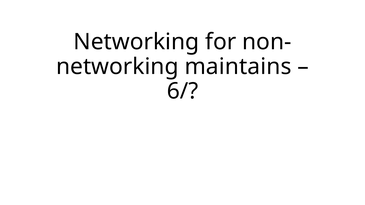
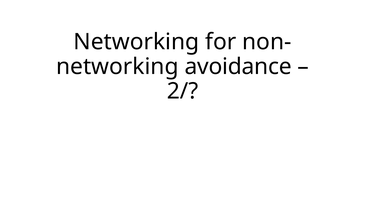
maintains: maintains -> avoidance (238, 67)
6/: 6/ -> 2/ (182, 91)
